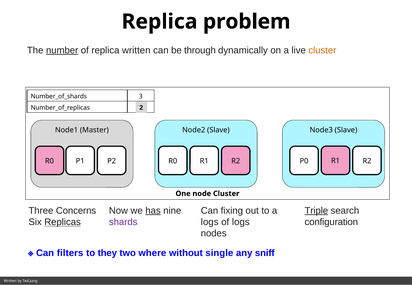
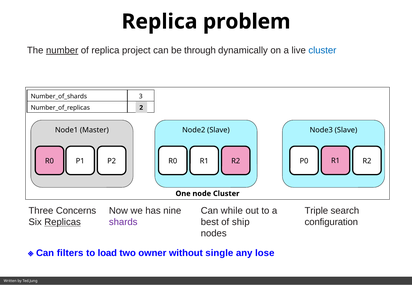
replica written: written -> project (136, 50)
cluster colour: orange -> blue (322, 50)
Triple underline: present -> none (316, 211)
has underline: present -> none (153, 211)
fixing: fixing -> while (232, 211)
logs: logs -> best (210, 222)
of logs: logs -> ship (241, 222)
they: they -> load (107, 253)
where: where -> owner (152, 253)
sniff: sniff -> lose (265, 253)
